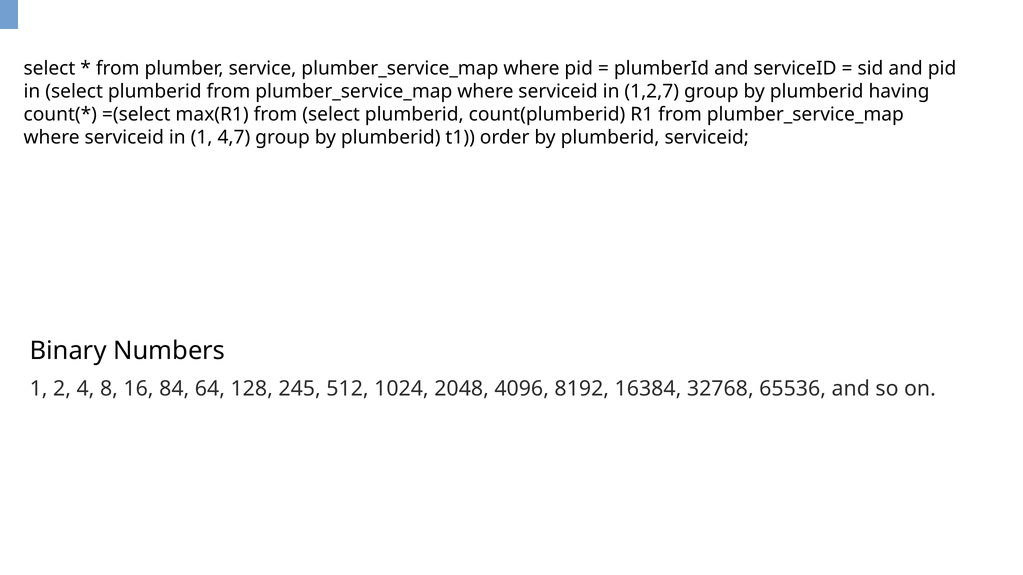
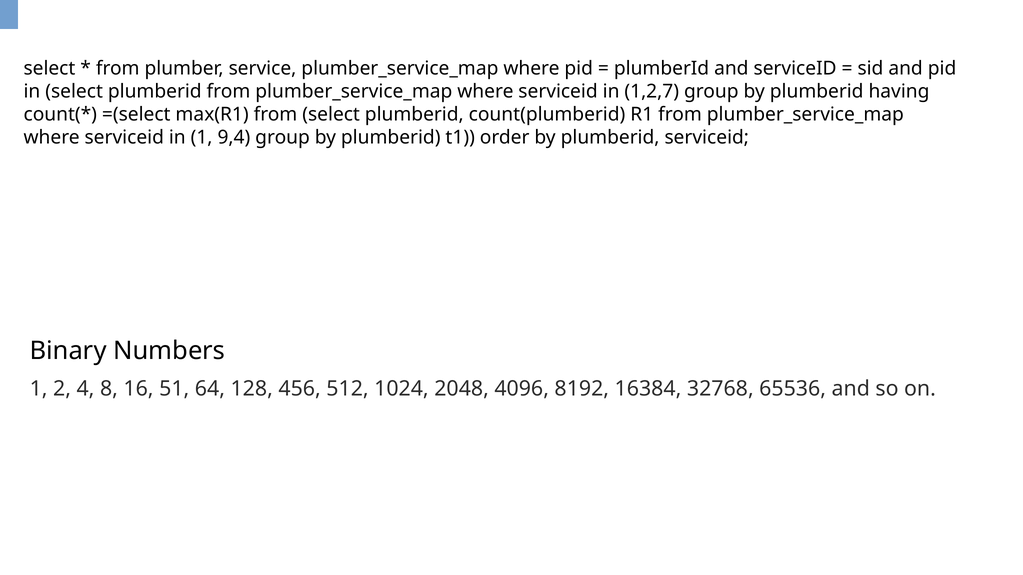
4,7: 4,7 -> 9,4 (234, 138)
84: 84 -> 51 (174, 389)
245: 245 -> 456 (300, 389)
